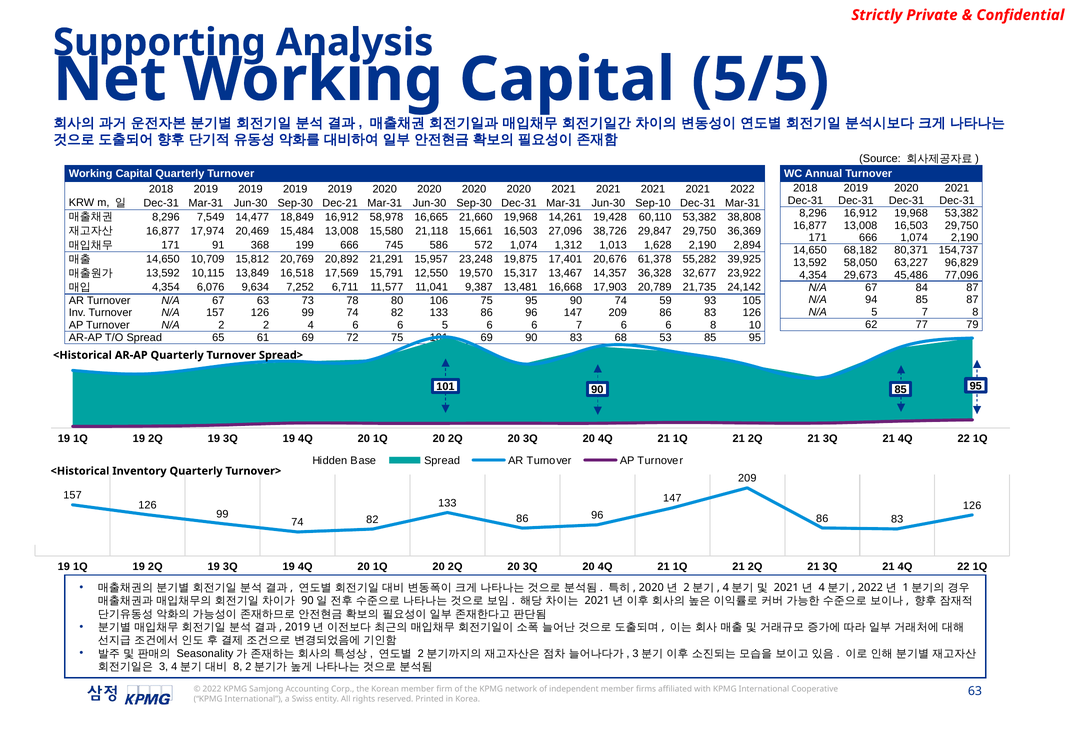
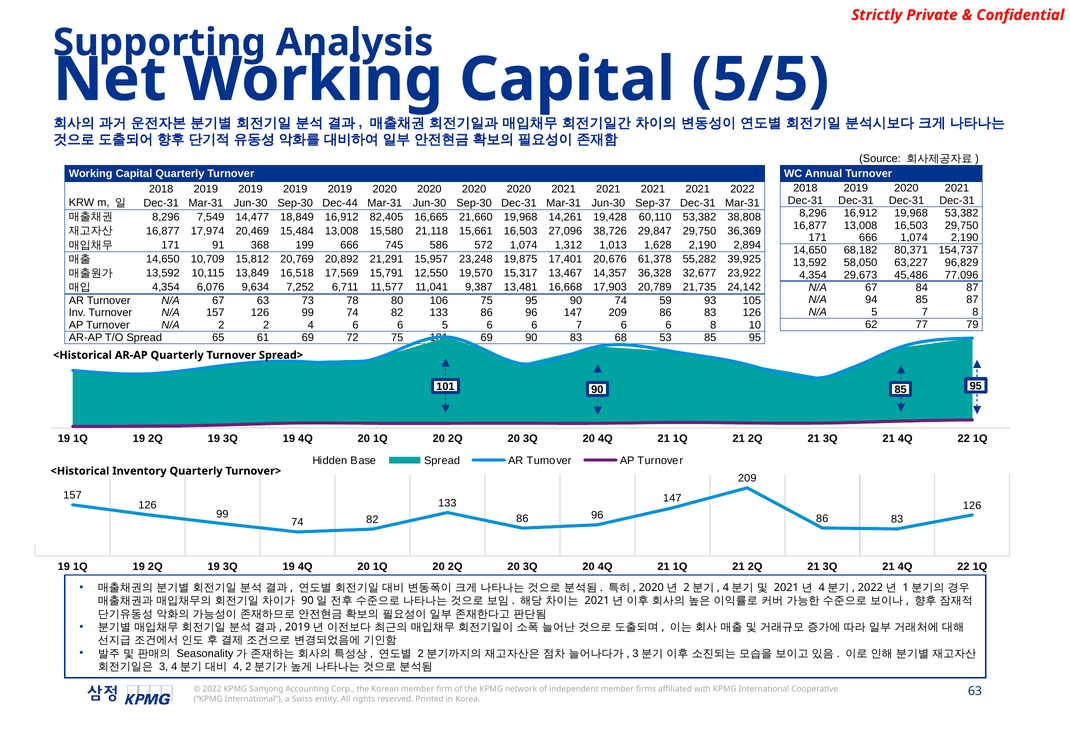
Dec-21: Dec-21 -> Dec-44 (340, 203)
Sep-10: Sep-10 -> Sep-37 (653, 203)
58,978: 58,978 -> 82,405 (386, 217)
8: 8 -> 4 (238, 666)
